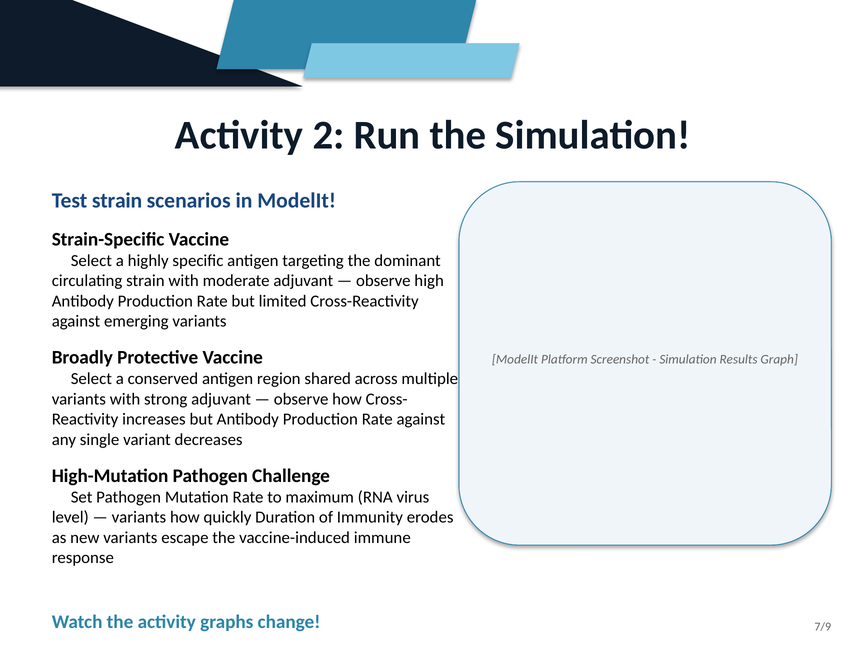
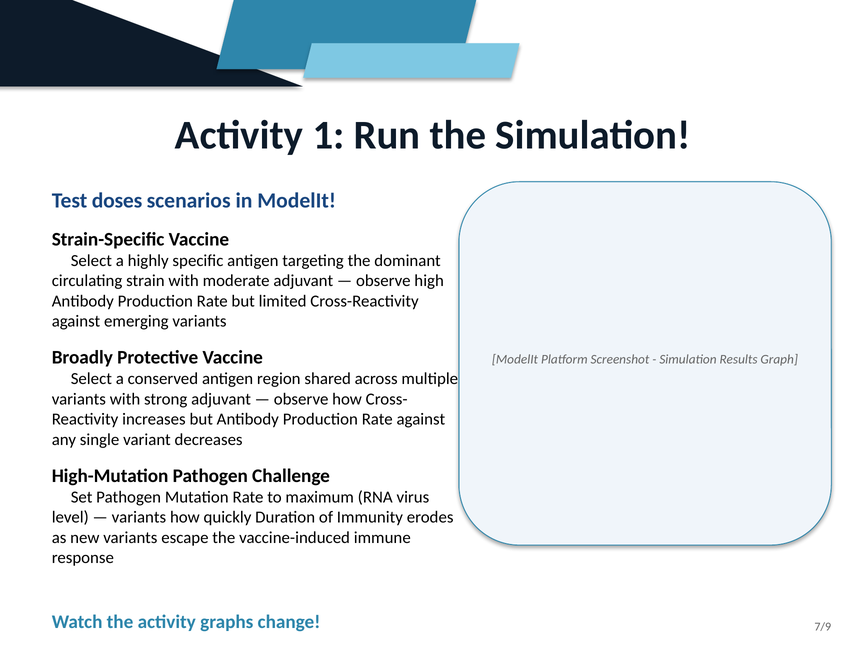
2: 2 -> 1 (329, 136)
Test strain: strain -> doses (117, 201)
